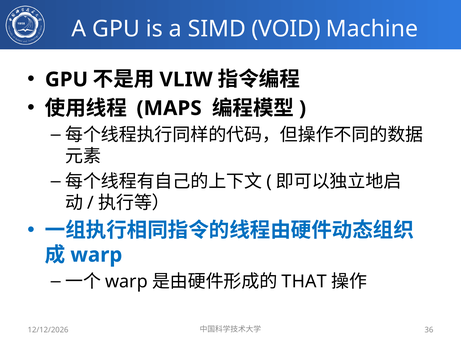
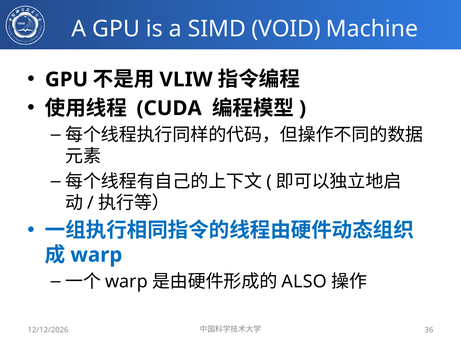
MAPS: MAPS -> CUDA (169, 108)
THAT: THAT -> ALSO (304, 281)
